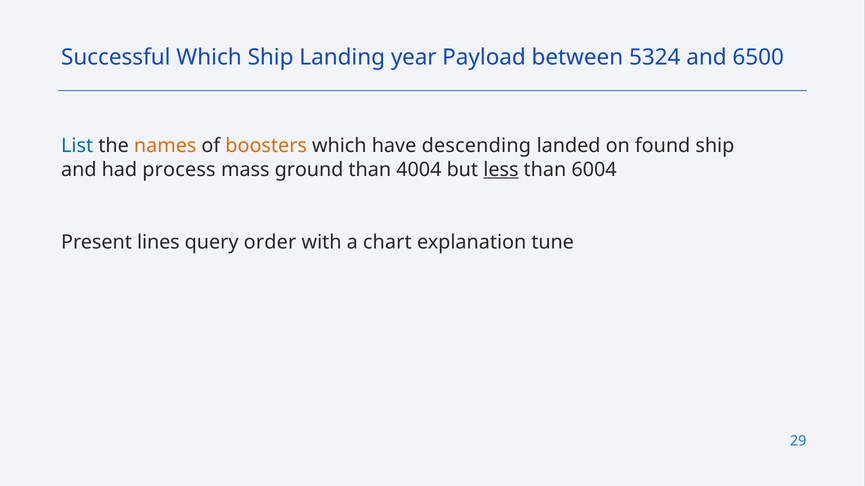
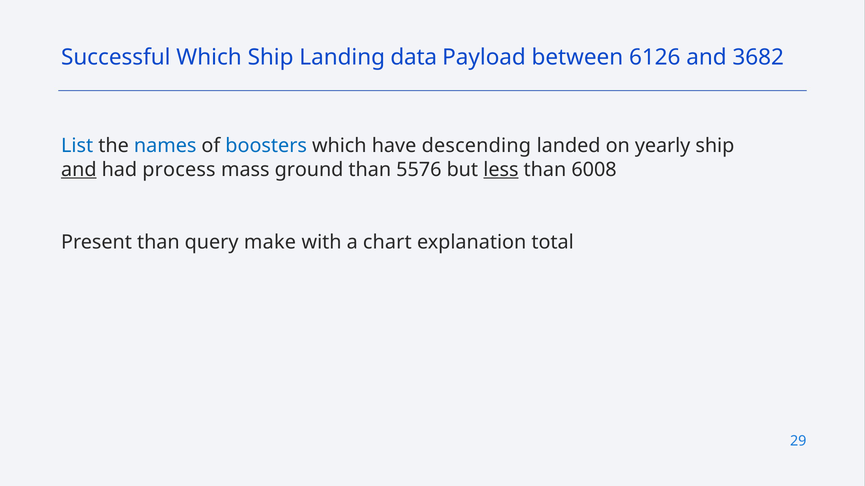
year: year -> data (414, 58)
5324: 5324 -> 6126 (655, 58)
6500: 6500 -> 3682 (758, 58)
names colour: orange -> blue (165, 146)
boosters colour: orange -> blue (266, 146)
found: found -> yearly (663, 146)
and underline: none -> present (79, 170)
4004: 4004 -> 5576 (419, 170)
6004: 6004 -> 6008 (594, 170)
Present lines: lines -> than (158, 243)
order: order -> make (270, 243)
tune: tune -> total (553, 243)
